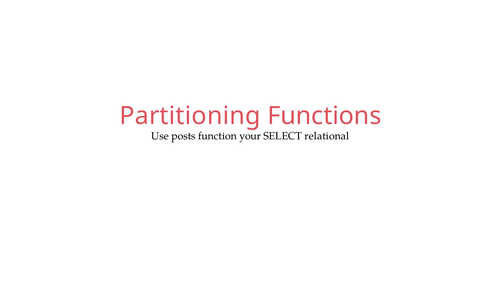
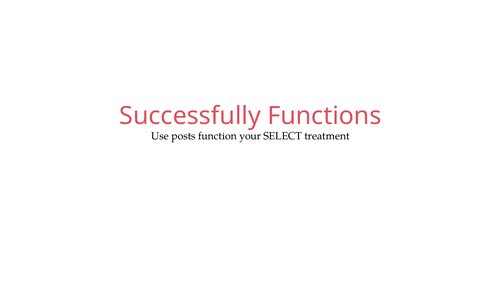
Partitioning: Partitioning -> Successfully (190, 116)
relational: relational -> treatment (327, 136)
